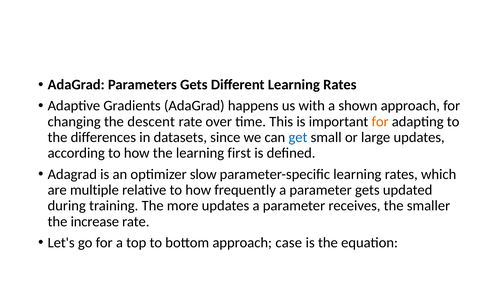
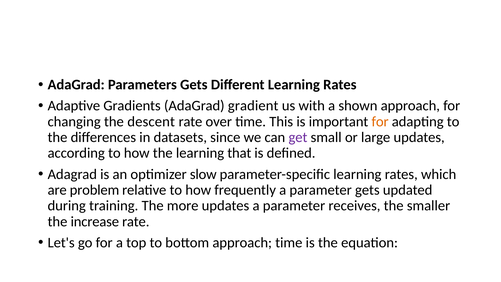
happens: happens -> gradient (253, 106)
get colour: blue -> purple (298, 137)
first: first -> that (239, 153)
multiple: multiple -> problem (95, 190)
approach case: case -> time (289, 242)
